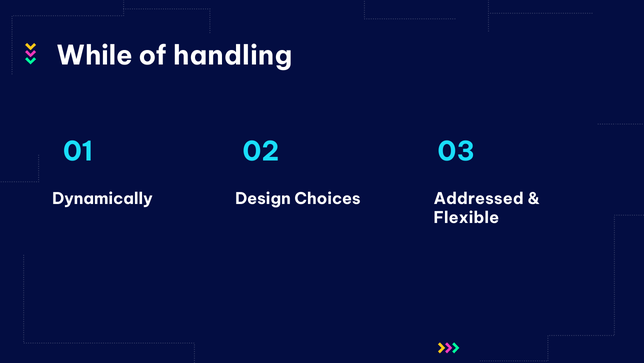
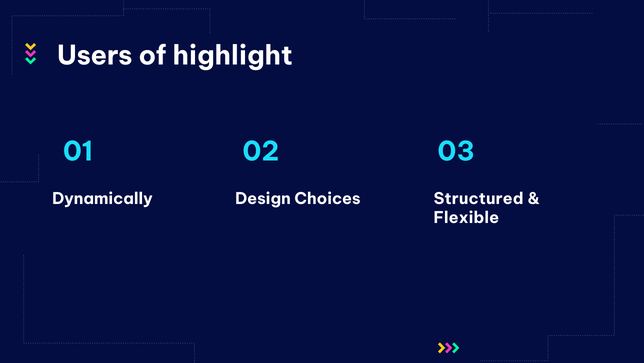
While: While -> Users (95, 56)
handling: handling -> highlight (233, 56)
Addressed: Addressed -> Structured (479, 198)
